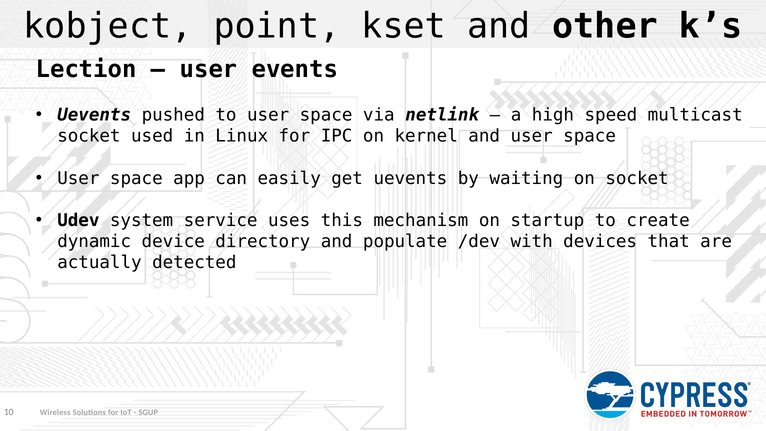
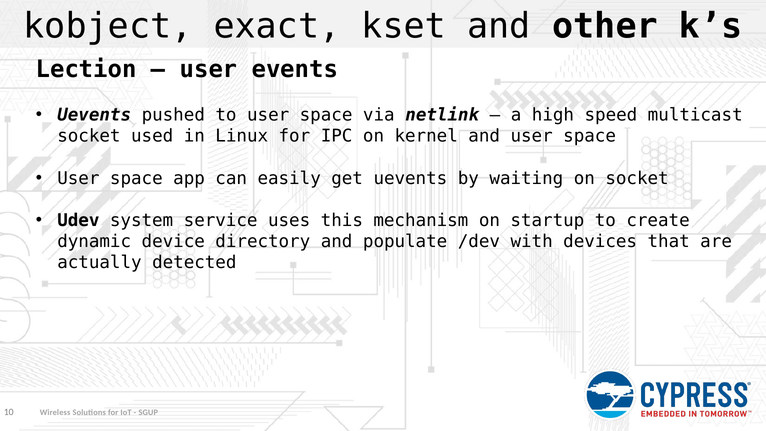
point: point -> exact (277, 26)
